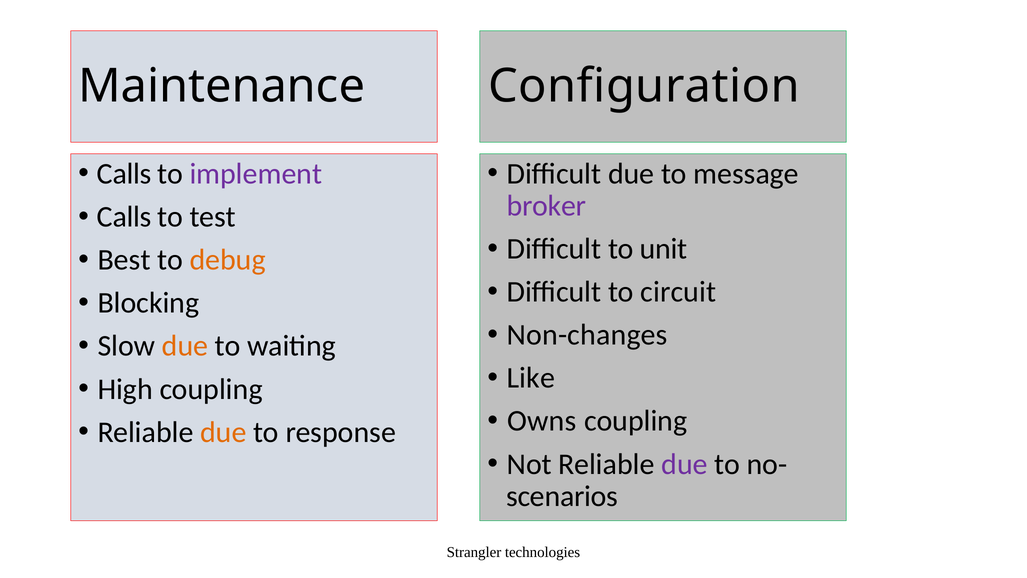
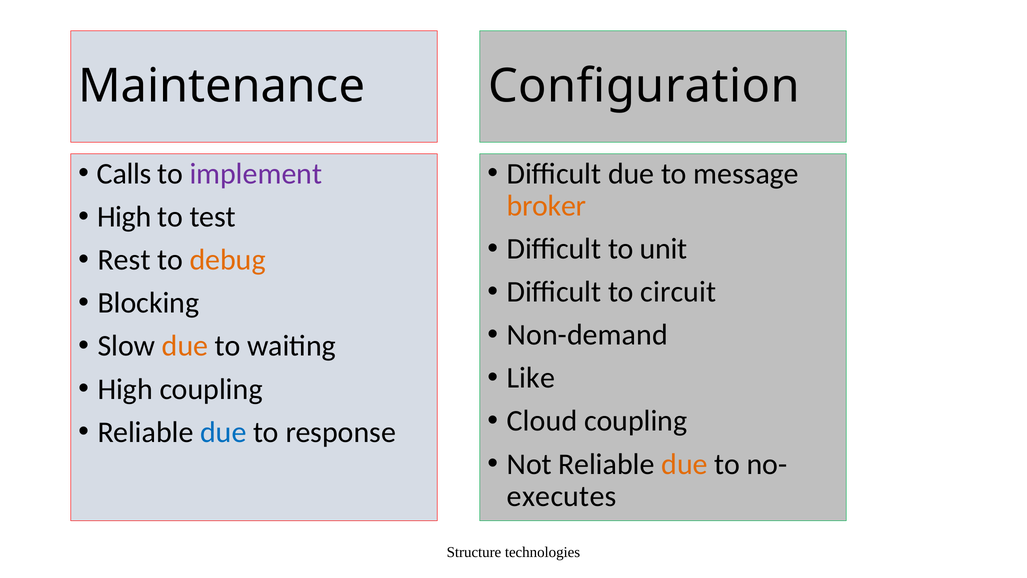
broker colour: purple -> orange (547, 206)
Calls: Calls -> High (124, 217)
Best: Best -> Rest (124, 260)
Non-changes: Non-changes -> Non-demand (587, 335)
Owns: Owns -> Cloud (542, 421)
due colour: orange -> blue (223, 432)
due colour: purple -> orange (685, 464)
scenarios: scenarios -> executes (562, 496)
Strangler: Strangler -> Structure (474, 552)
